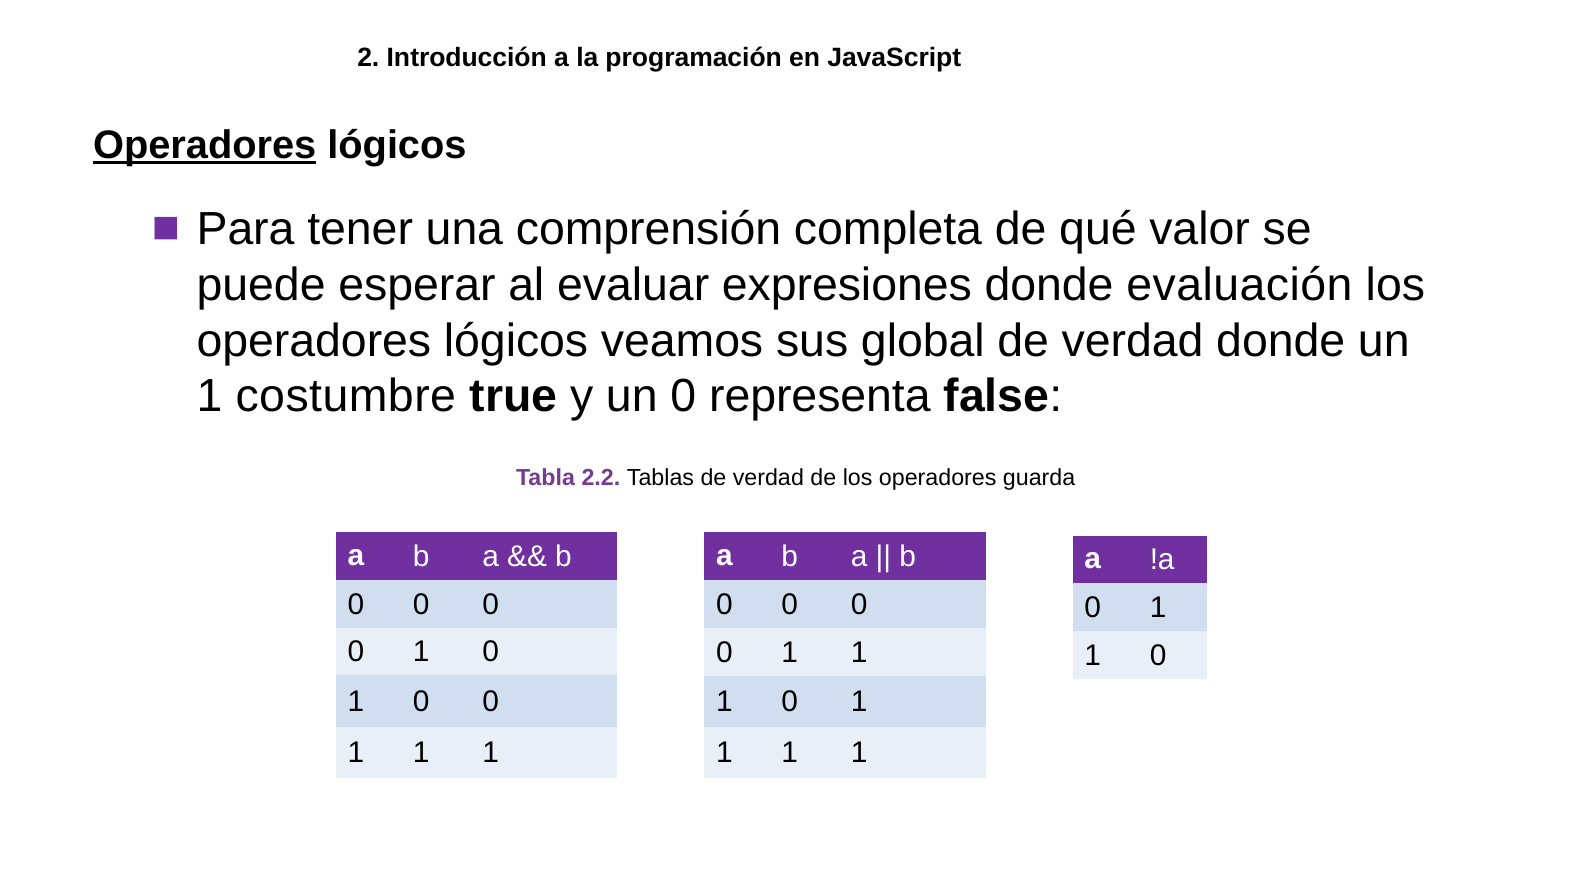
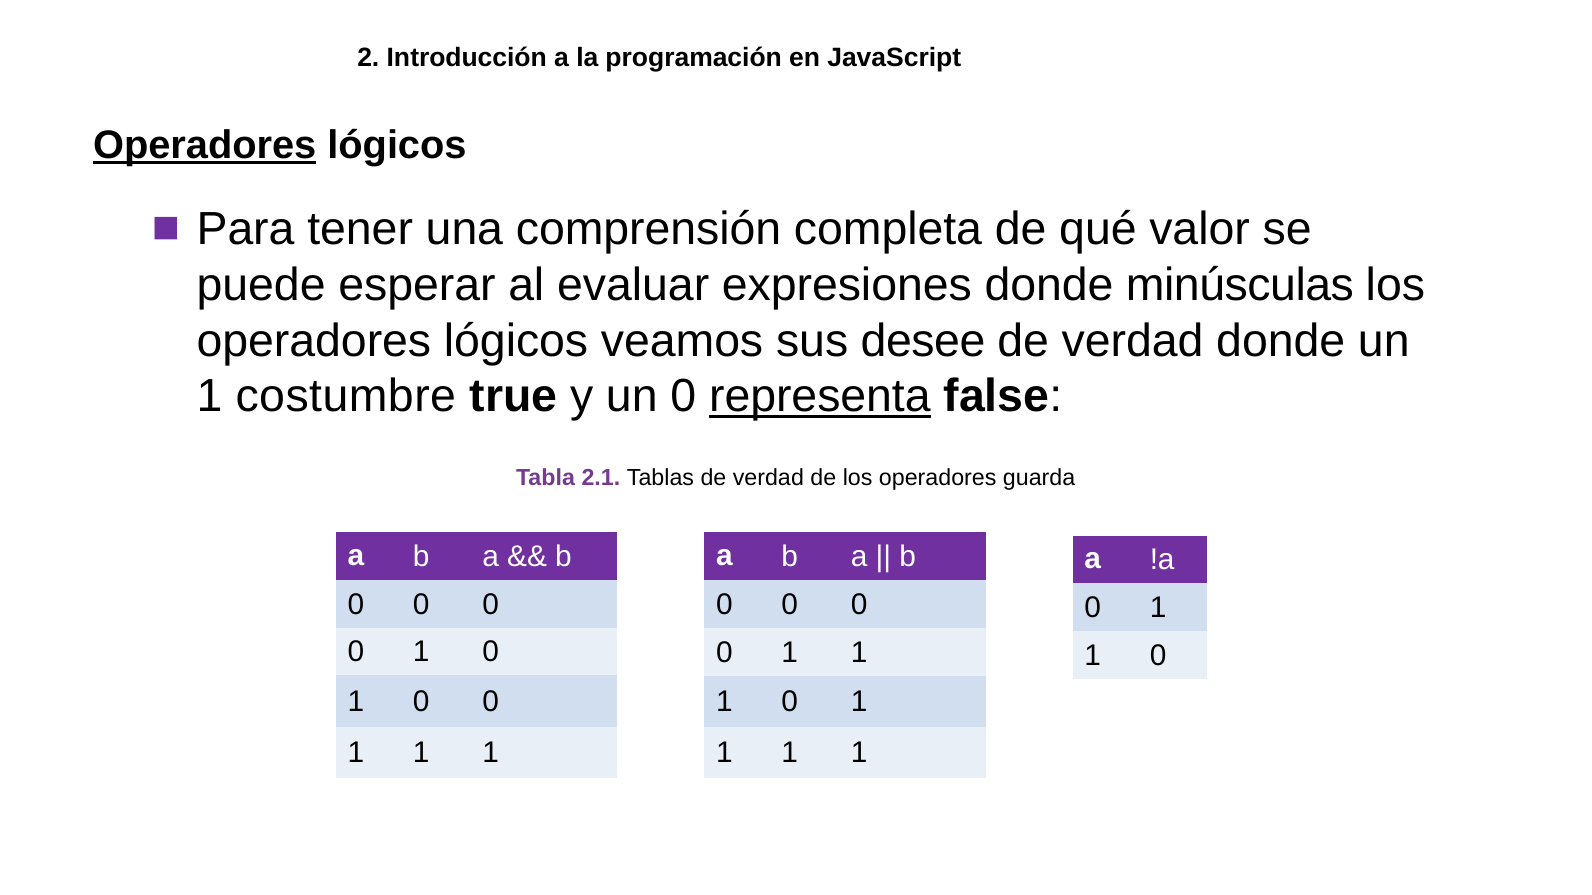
evaluación: evaluación -> minúsculas (1240, 285)
global: global -> desee (923, 341)
representa underline: none -> present (820, 397)
2.2: 2.2 -> 2.1 (601, 478)
